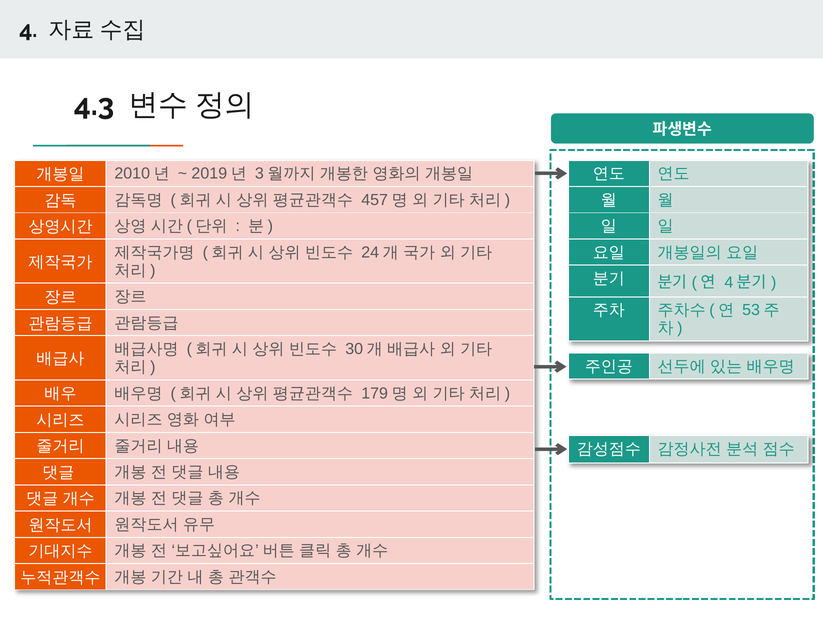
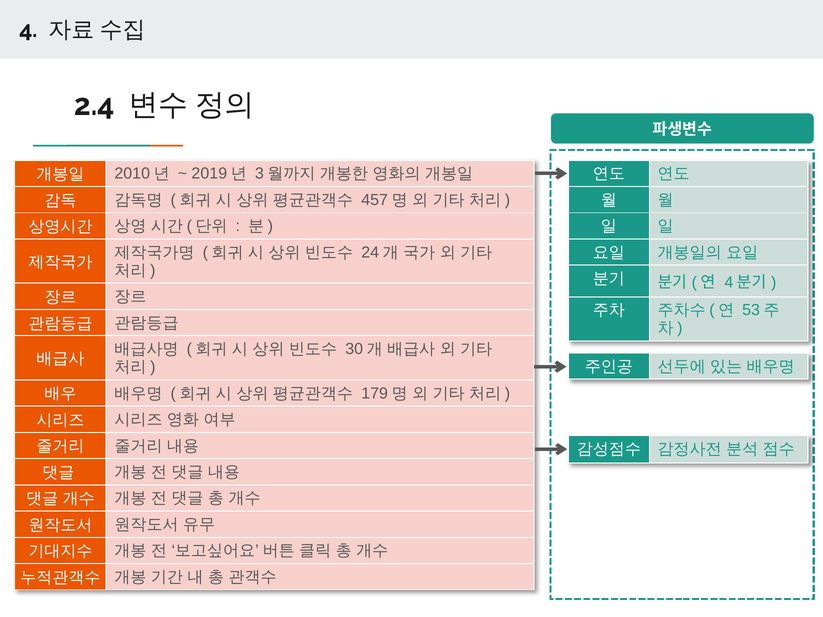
4.3: 4.3 -> 2.4 (94, 105)
